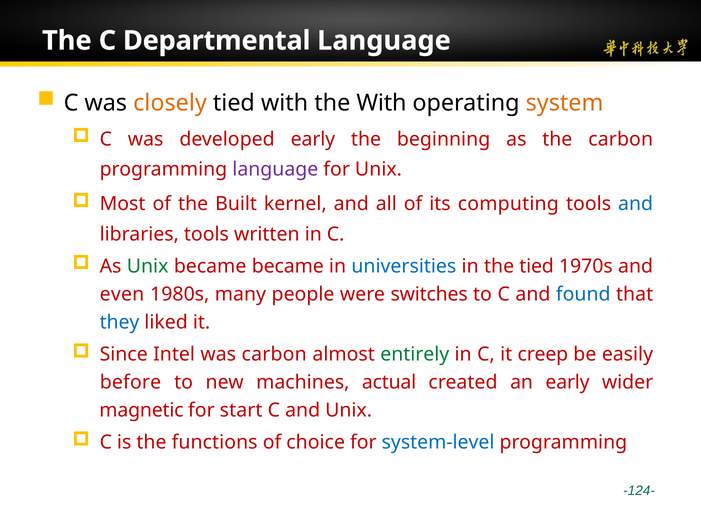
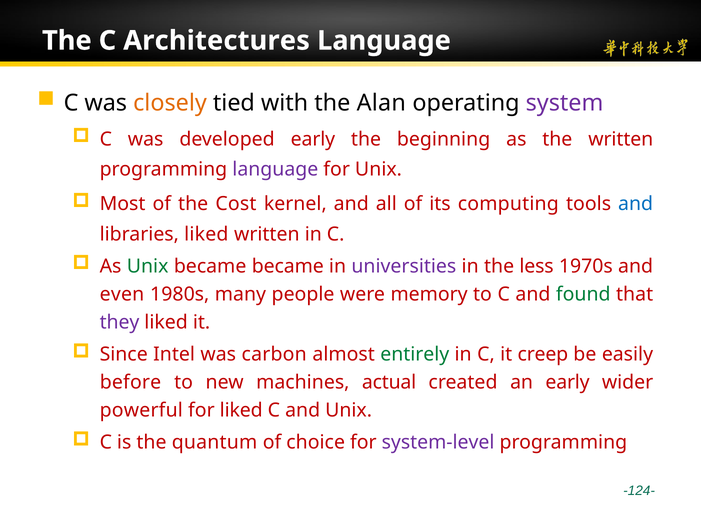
Departmental: Departmental -> Architectures (217, 41)
the With: With -> Alan (381, 103)
system colour: orange -> purple (565, 103)
the carbon: carbon -> written (621, 139)
Built: Built -> Cost (236, 204)
libraries tools: tools -> liked (206, 234)
universities colour: blue -> purple (404, 266)
the tied: tied -> less (537, 266)
switches: switches -> memory (429, 294)
found colour: blue -> green (583, 294)
they colour: blue -> purple (120, 322)
magnetic: magnetic -> powerful (141, 410)
for start: start -> liked (241, 410)
functions: functions -> quantum (215, 442)
system-level colour: blue -> purple (438, 442)
